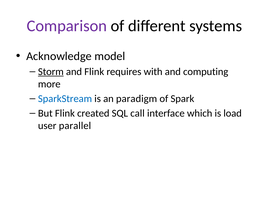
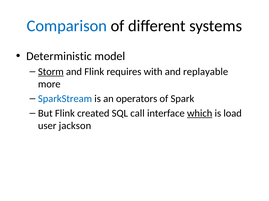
Comparison colour: purple -> blue (67, 26)
Acknowledge: Acknowledge -> Deterministic (59, 56)
computing: computing -> replayable (206, 72)
paradigm: paradigm -> operators (137, 99)
which underline: none -> present (200, 114)
parallel: parallel -> jackson (75, 126)
